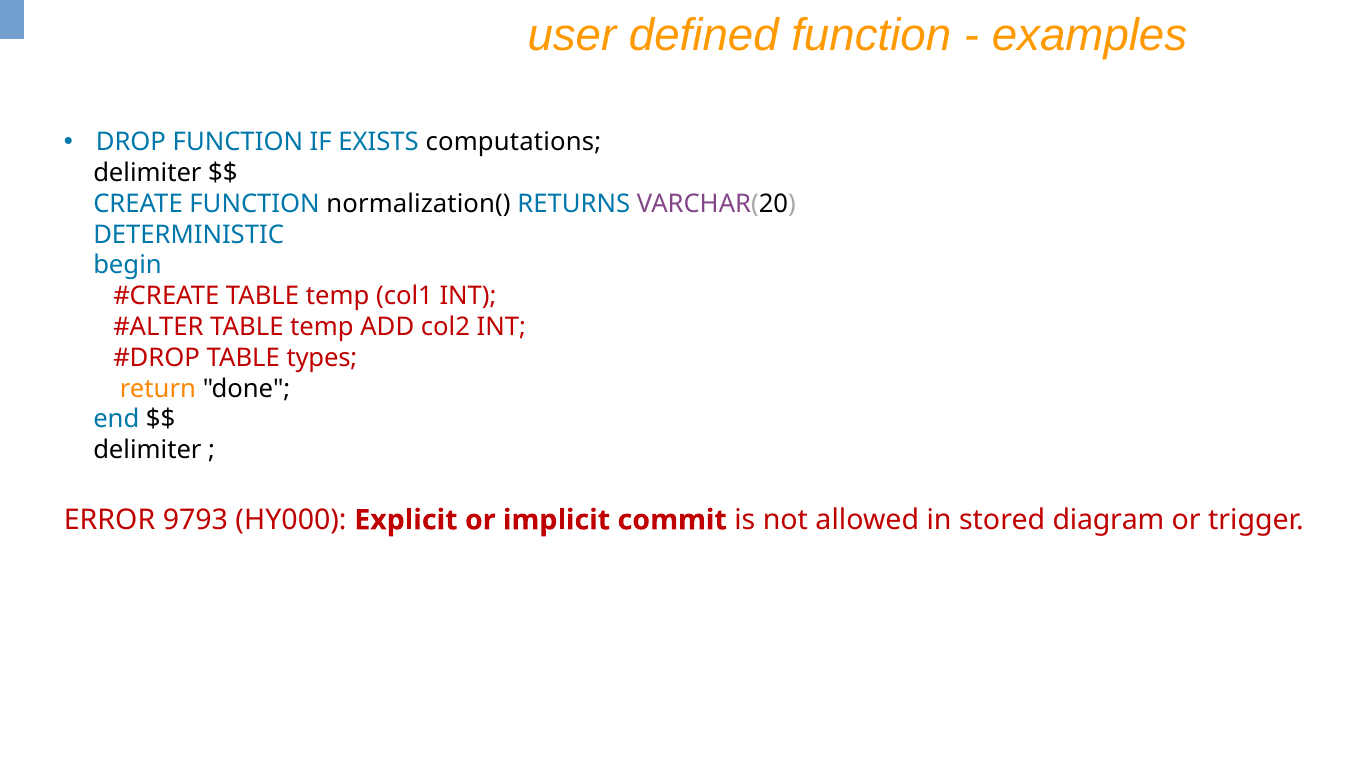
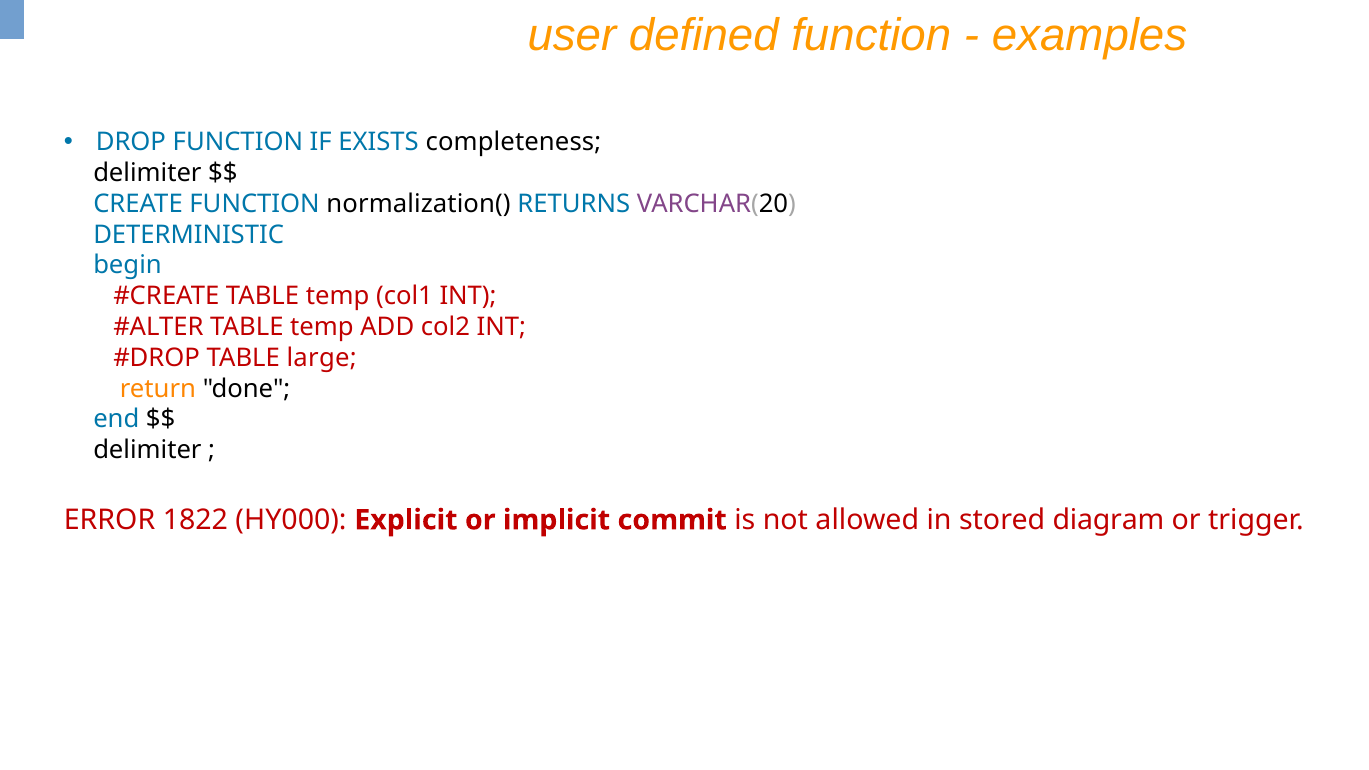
computations: computations -> completeness (513, 142)
types: types -> large (322, 358)
9793: 9793 -> 1822 (195, 520)
